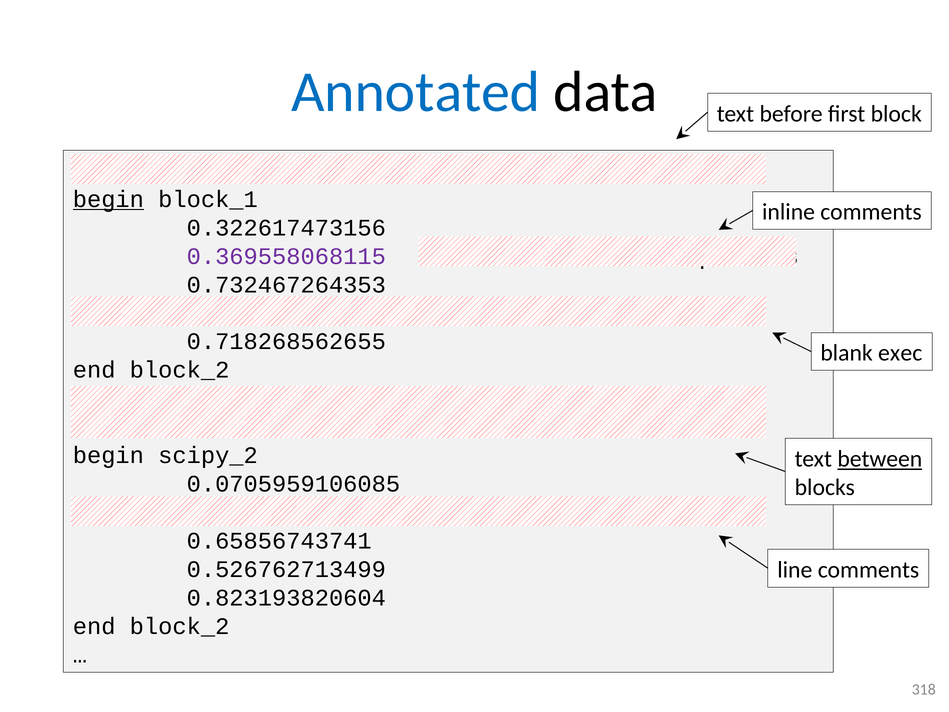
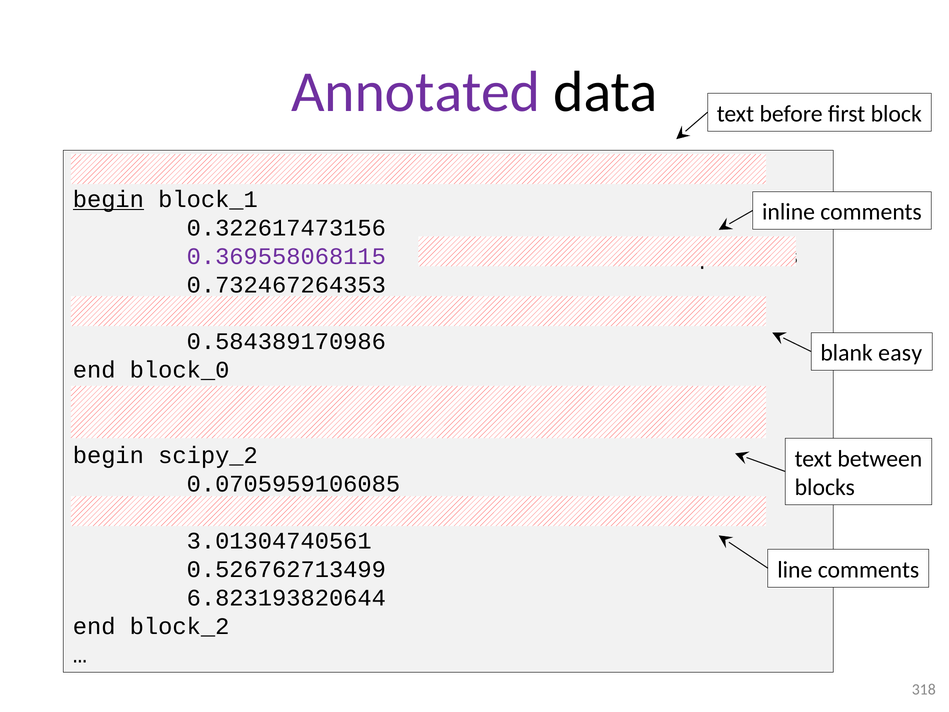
Annotated colour: blue -> purple (416, 92)
0.718268562655: 0.718268562655 -> 0.584389170986 (286, 342)
exec: exec -> easy (900, 353)
block_2: block_2 -> block_0 (180, 370)
between underline: present -> none (880, 459)
0.65856743741: 0.65856743741 -> 3.01304740561 (279, 541)
0.823193820604: 0.823193820604 -> 6.823193820644 (286, 598)
